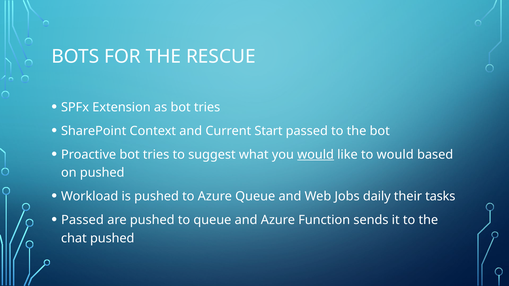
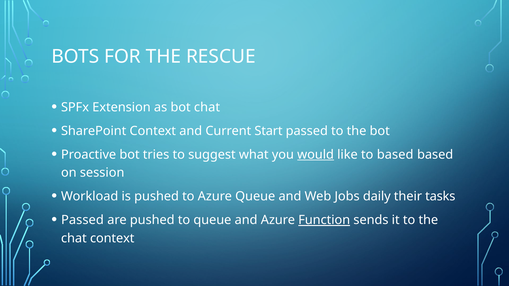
as bot tries: tries -> chat (207, 107)
to would: would -> based (395, 155)
on pushed: pushed -> session (102, 173)
Function underline: none -> present (324, 220)
chat pushed: pushed -> context (112, 239)
